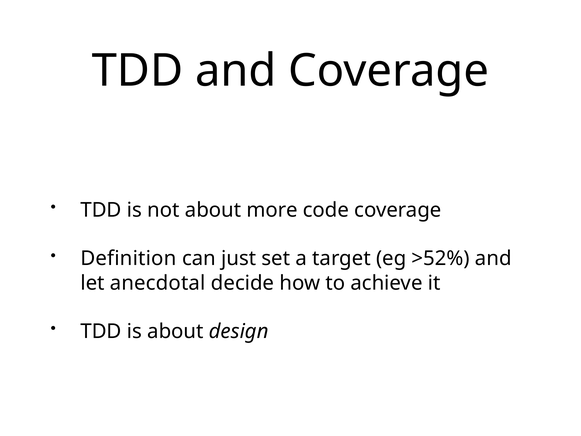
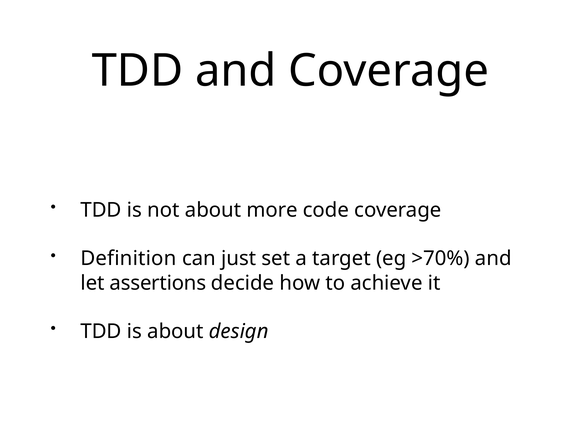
>52%: >52% -> >70% (441, 258)
anecdotal: anecdotal -> assertions (158, 283)
